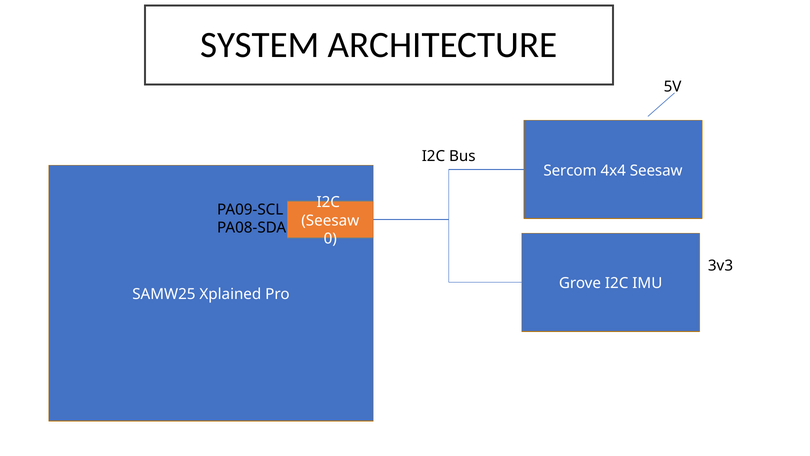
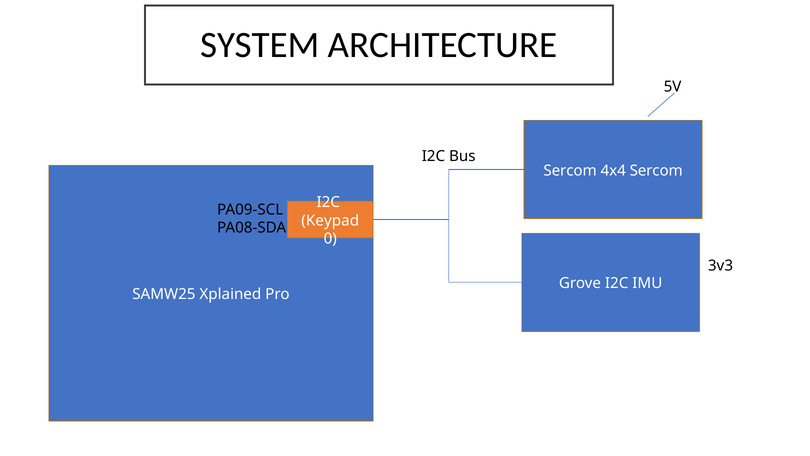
4x4 Seesaw: Seesaw -> Sercom (656, 170)
Seesaw: Seesaw -> Keypad (330, 220)
